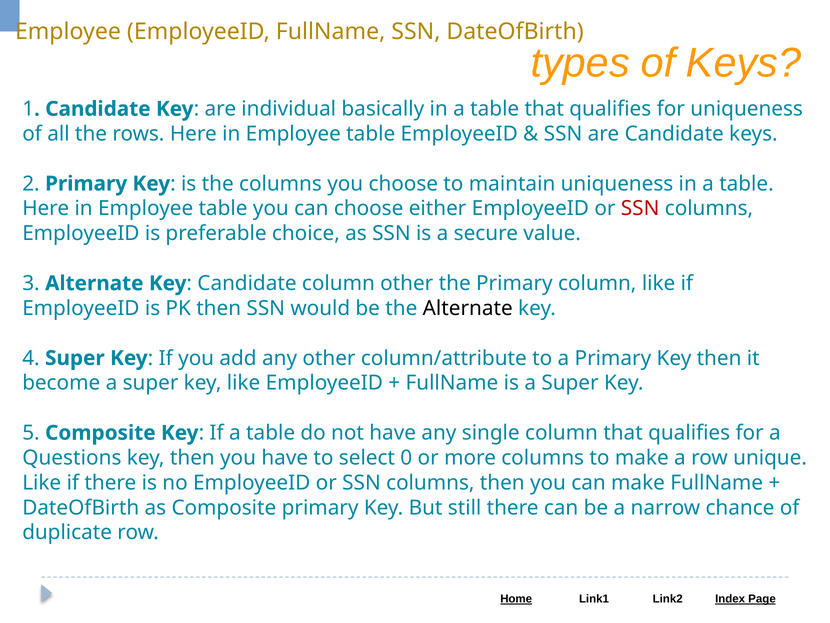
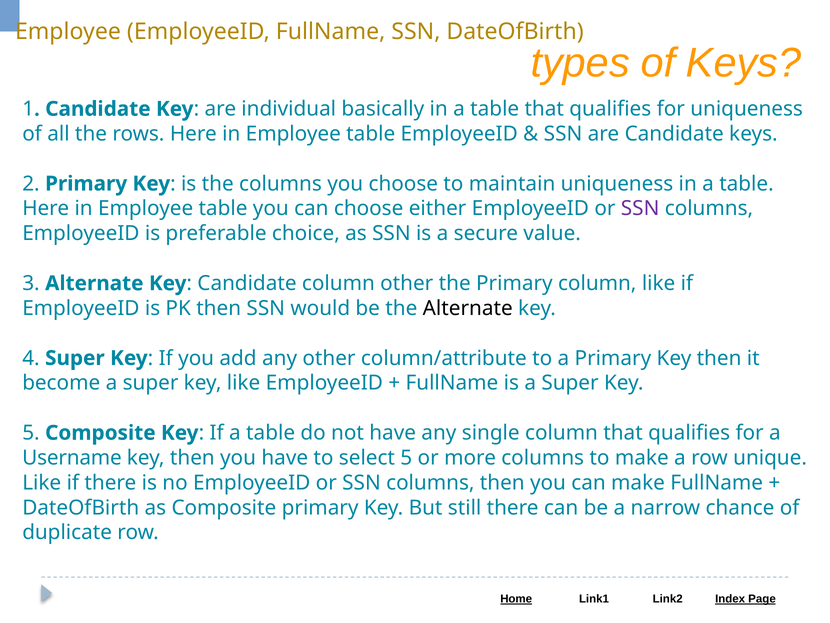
SSN colour: red -> purple (640, 208)
Questions: Questions -> Username (72, 457)
select 0: 0 -> 5 (406, 457)
